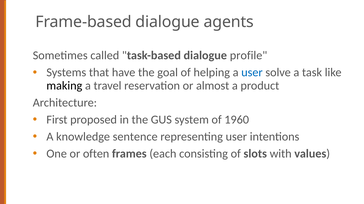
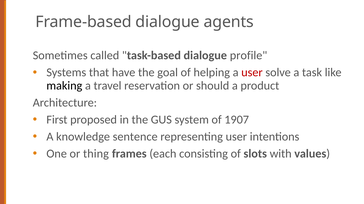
user colour: blue -> red (252, 73)
almost: almost -> should (213, 86)
1960: 1960 -> 1907 (237, 120)
often: often -> thing (96, 154)
